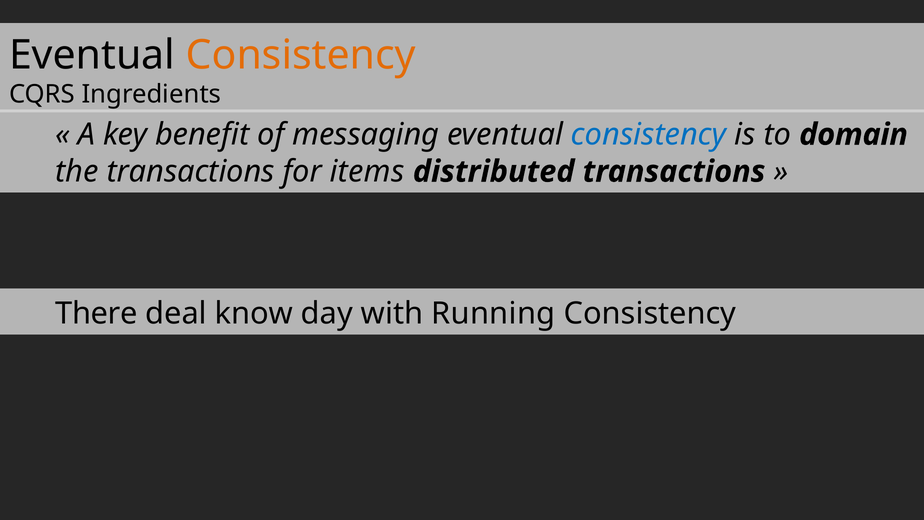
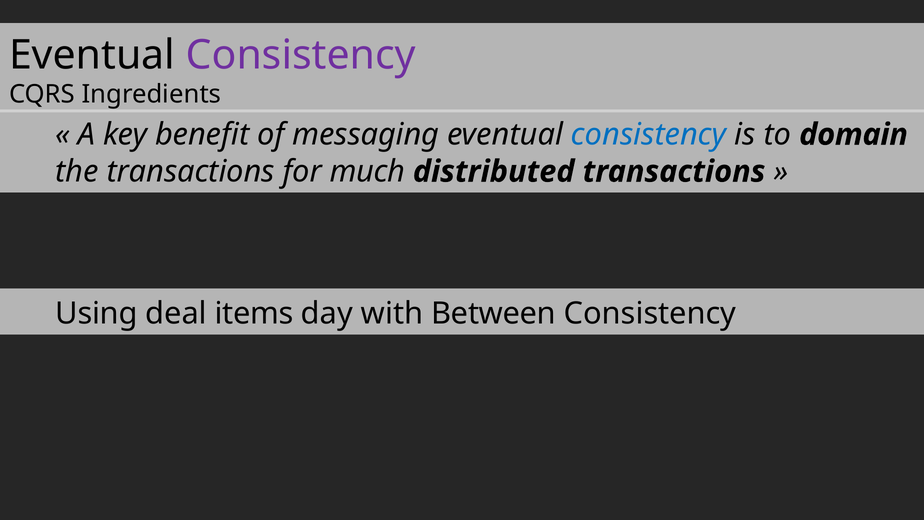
Consistency colour: orange -> purple (301, 55)
items: items -> much (367, 172)
There: There -> Using (96, 314)
know: know -> items (254, 314)
Running: Running -> Between (494, 314)
